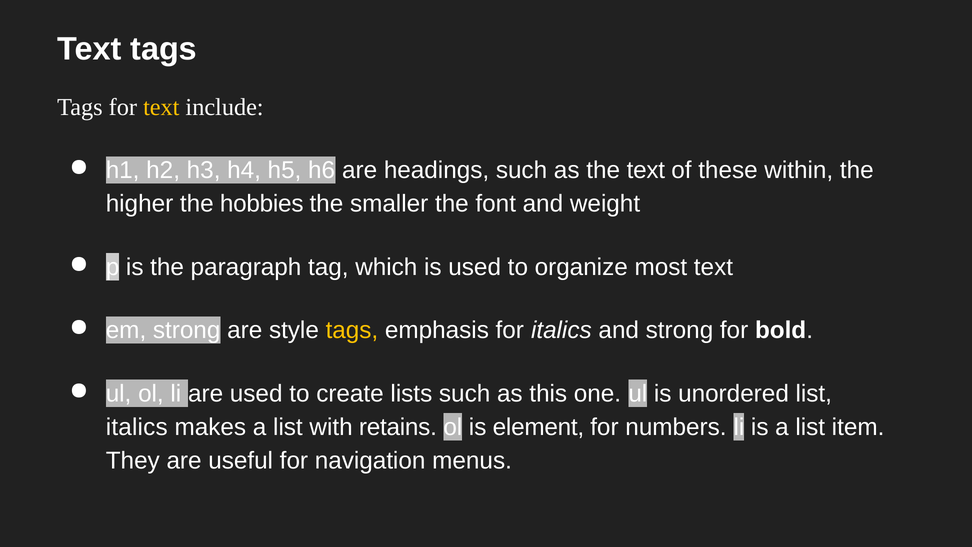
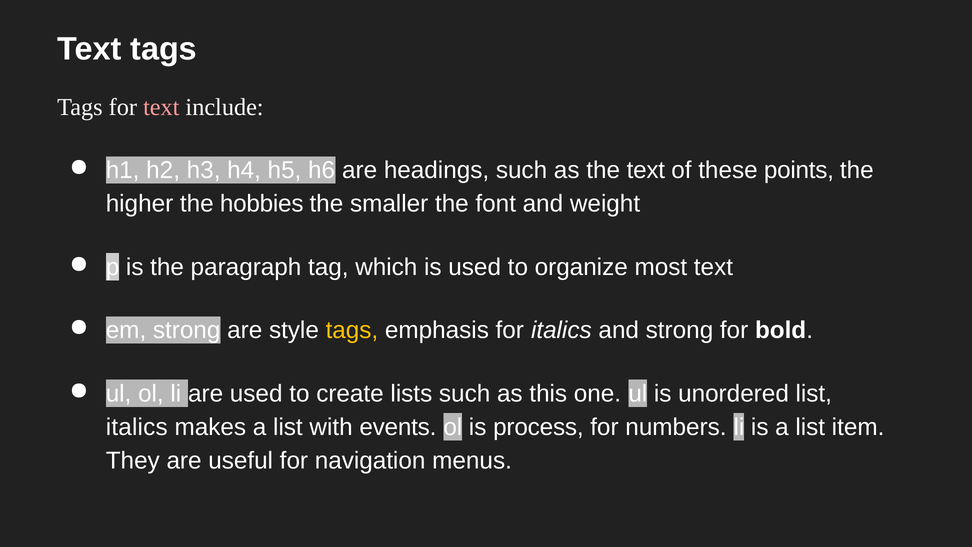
text colour: yellow -> pink (161, 107)
within: within -> points (799, 170)
retains: retains -> events (398, 427)
element: element -> process (538, 427)
